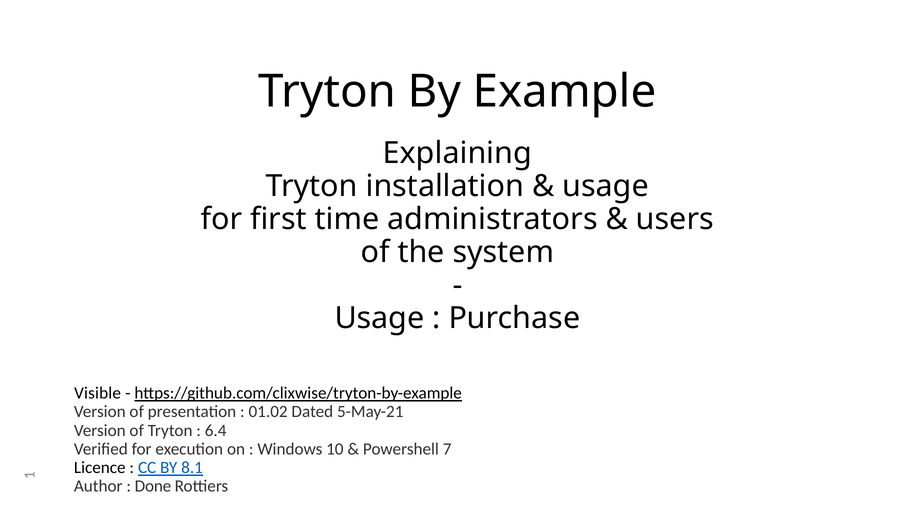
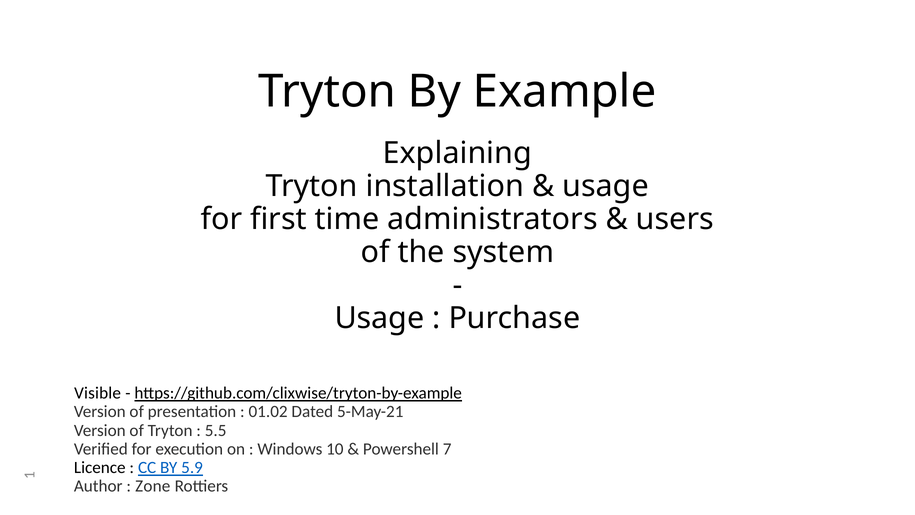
6.4: 6.4 -> 5.5 (216, 430)
8.1: 8.1 -> 5.9 (192, 467)
Done: Done -> Zone (153, 486)
